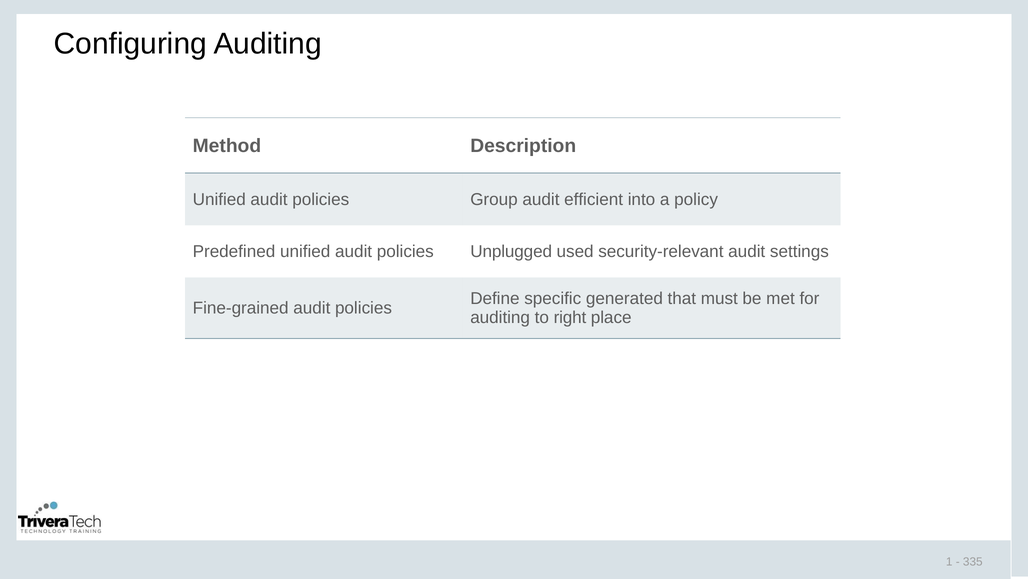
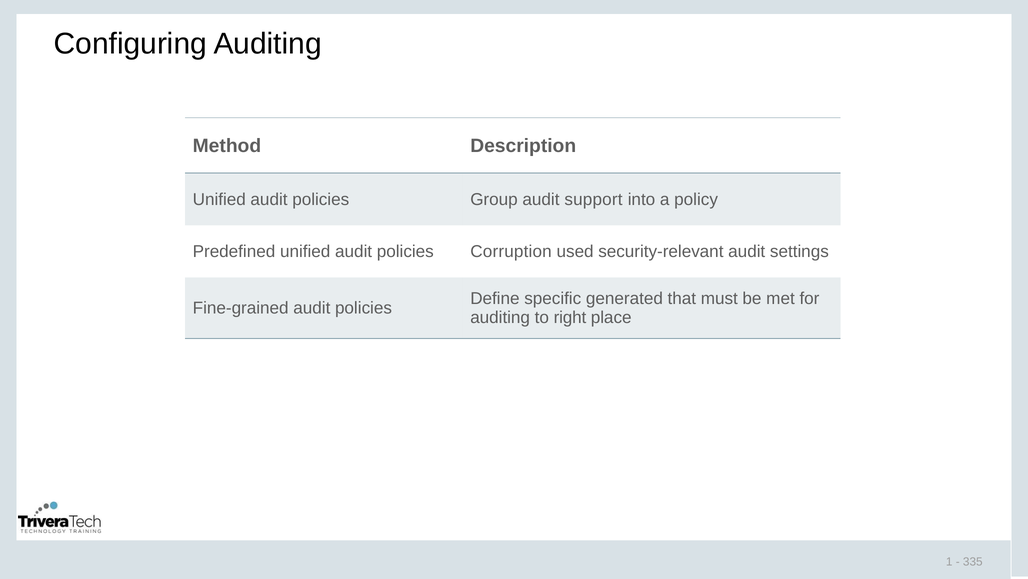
efficient: efficient -> support (593, 199)
Unplugged: Unplugged -> Corruption (511, 251)
